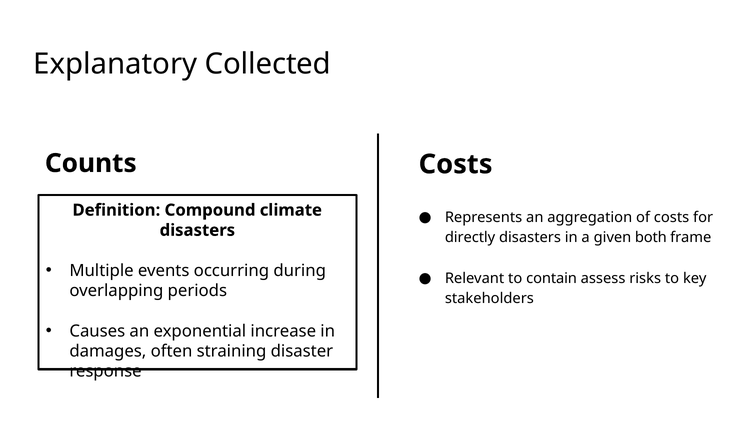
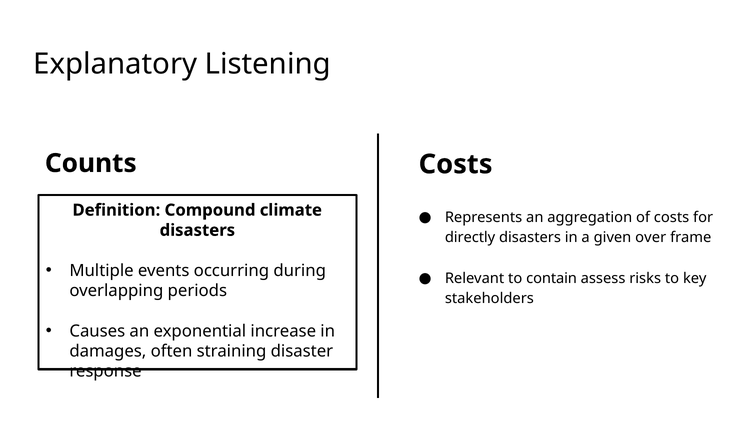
Collected: Collected -> Listening (268, 64)
both: both -> over (651, 238)
